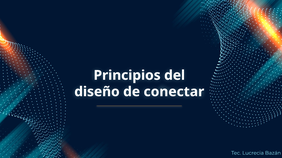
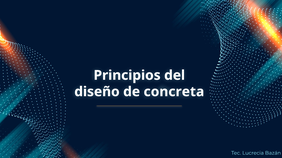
conectar: conectar -> concreta (174, 92)
